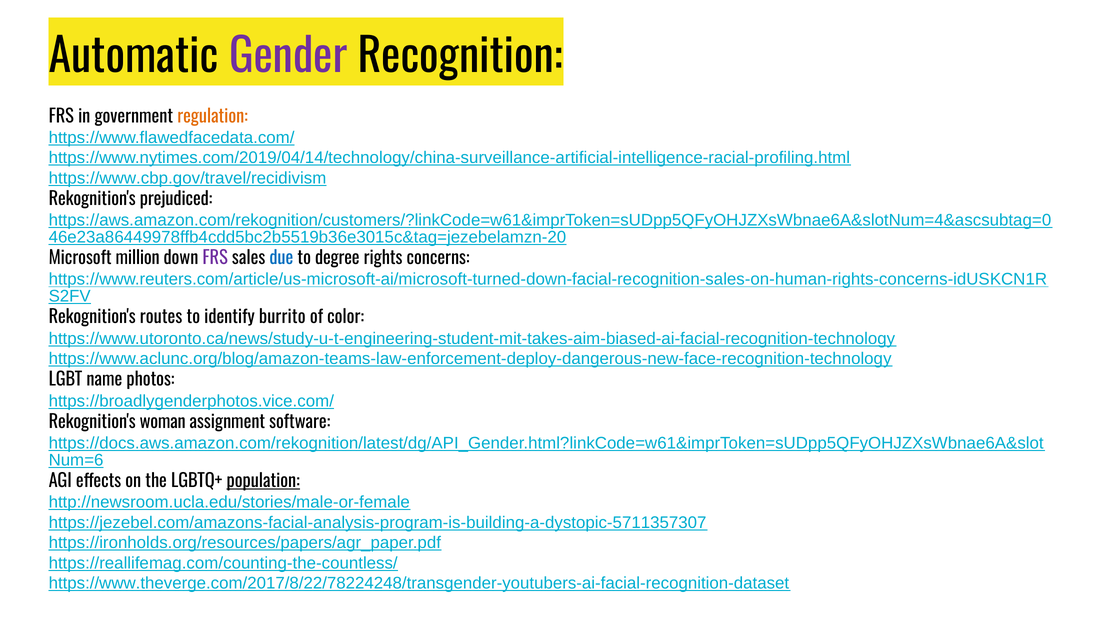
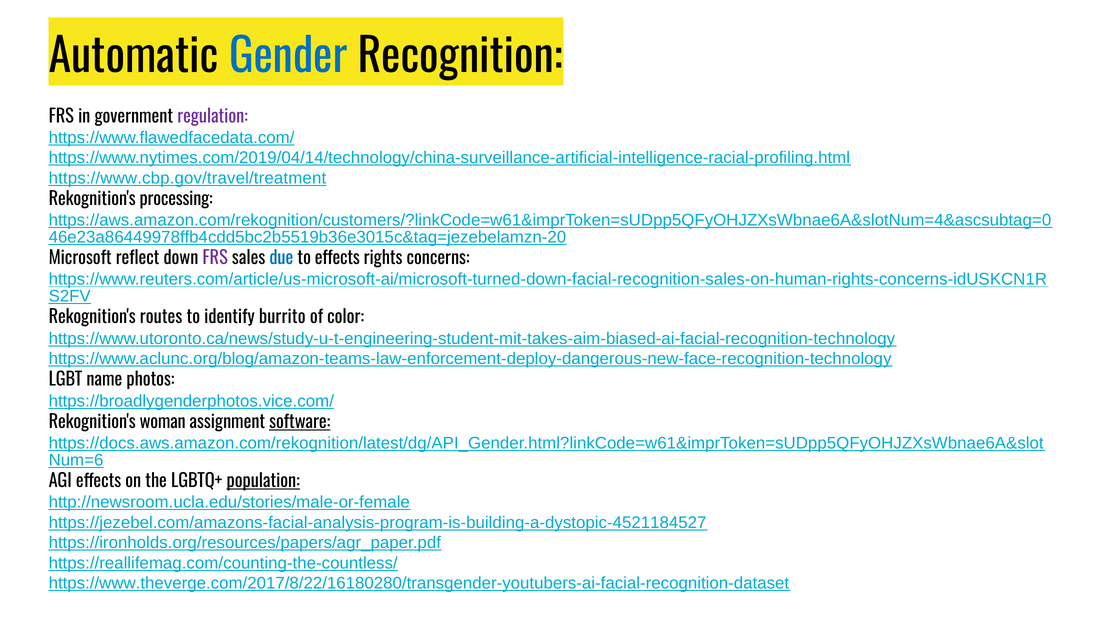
Gender colour: purple -> blue (288, 57)
regulation colour: orange -> purple (213, 117)
https://www.cbp.gov/travel/recidivism: https://www.cbp.gov/travel/recidivism -> https://www.cbp.gov/travel/treatment (187, 178)
prejudiced: prejudiced -> processing (176, 199)
million: million -> reflect (138, 259)
to degree: degree -> effects (337, 259)
software underline: none -> present (300, 423)
https://jezebel.com/amazons-facial-analysis-program-is-building-a-dystopic-5711357307: https://jezebel.com/amazons-facial-analysis-program-is-building-a-dystopic-5711357307 -> https://jezebel.com/amazons-facial-analysis-program-is-building-a-dystopic-4521184527 (378, 523)
https://www.theverge.com/2017/8/22/78224248/transgender-youtubers-ai-facial-recognition-dataset: https://www.theverge.com/2017/8/22/78224248/transgender-youtubers-ai-facial-recognition-dataset -> https://www.theverge.com/2017/8/22/16180280/transgender-youtubers-ai-facial-recognition-dataset (419, 584)
